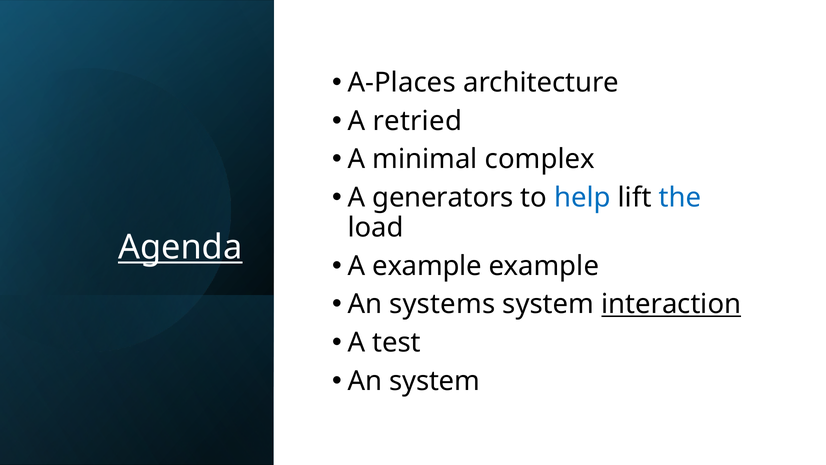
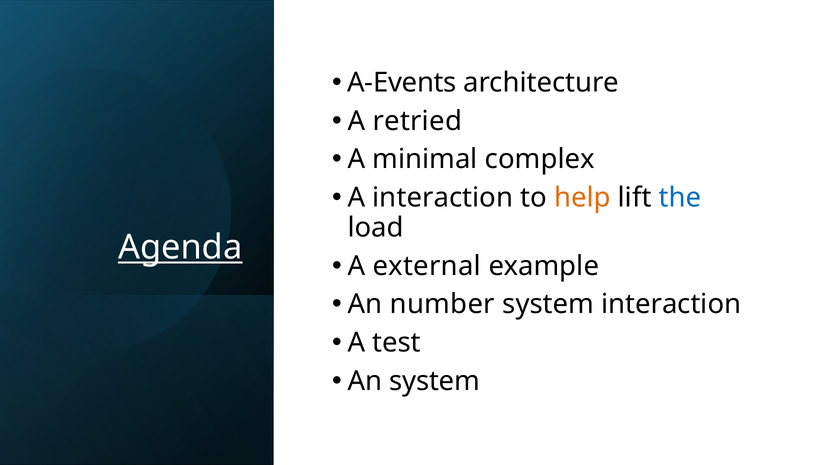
A-Places: A-Places -> A-Events (402, 83)
A generators: generators -> interaction (443, 198)
help colour: blue -> orange (582, 198)
A example: example -> external (427, 266)
systems: systems -> number (442, 304)
interaction underline: present -> none (671, 304)
